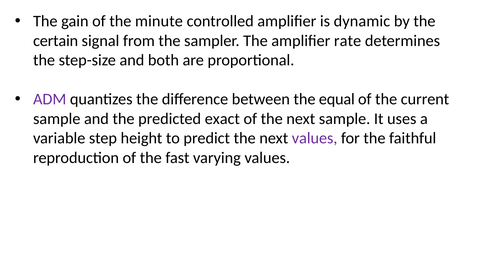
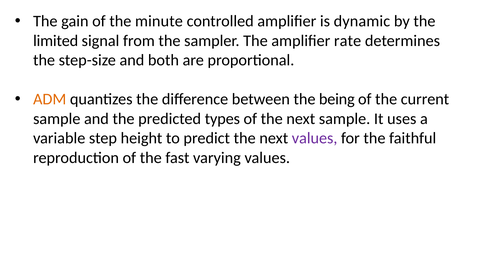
certain: certain -> limited (56, 41)
ADM colour: purple -> orange (50, 99)
equal: equal -> being (337, 99)
exact: exact -> types (222, 118)
